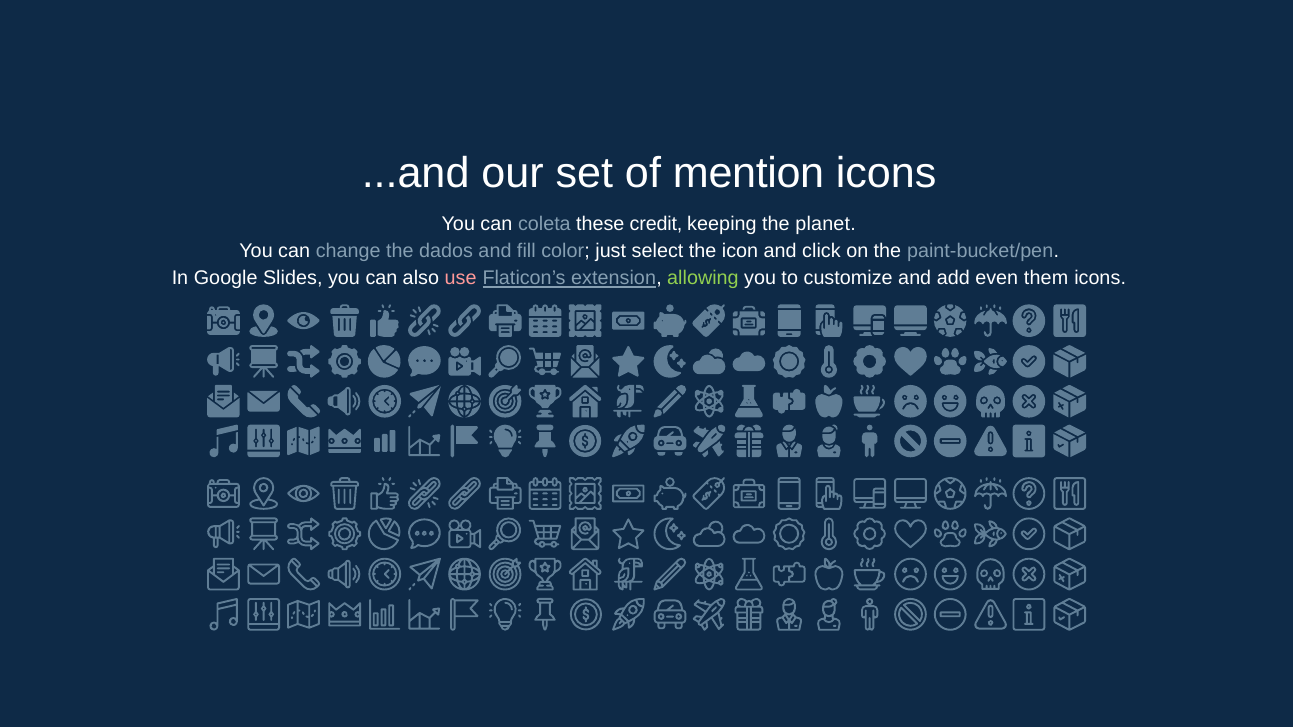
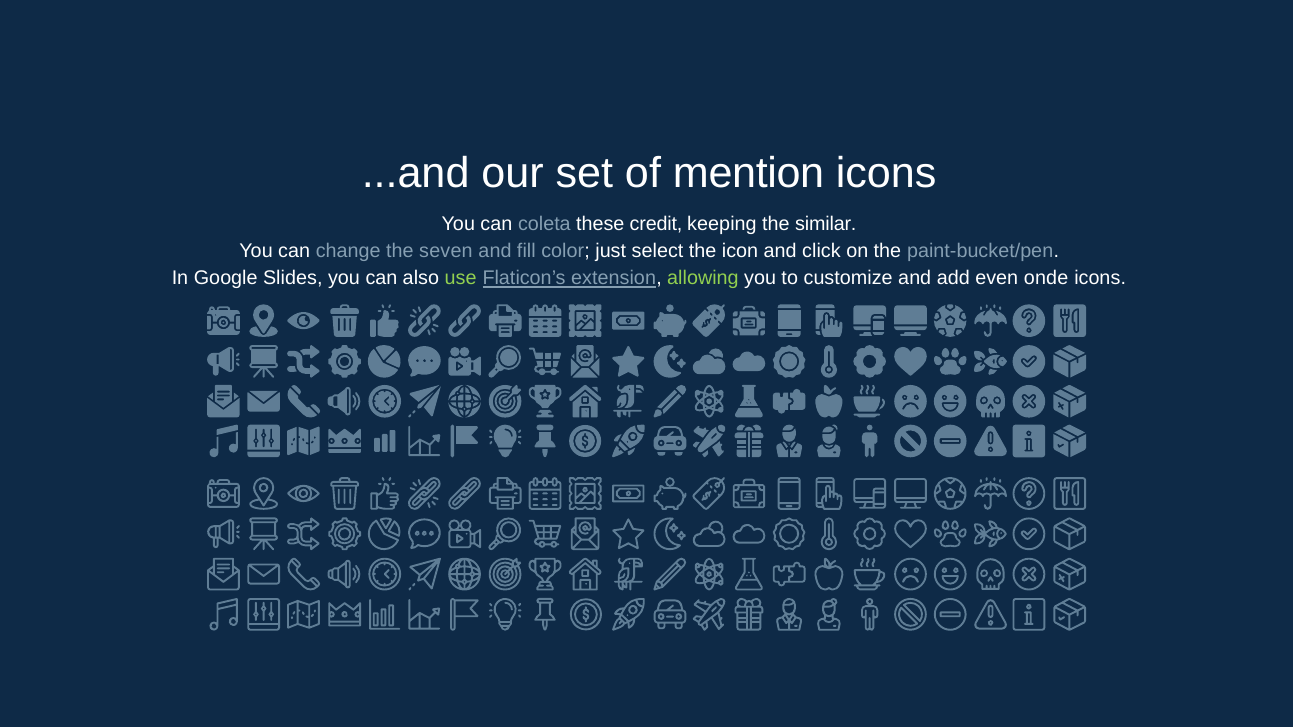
planet: planet -> similar (826, 224)
dados: dados -> seven (446, 251)
use colour: pink -> light green (461, 279)
them: them -> onde (1046, 279)
